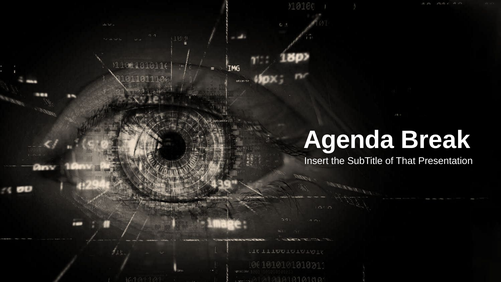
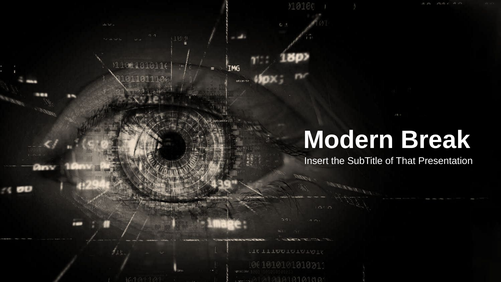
Agenda: Agenda -> Modern (349, 140)
